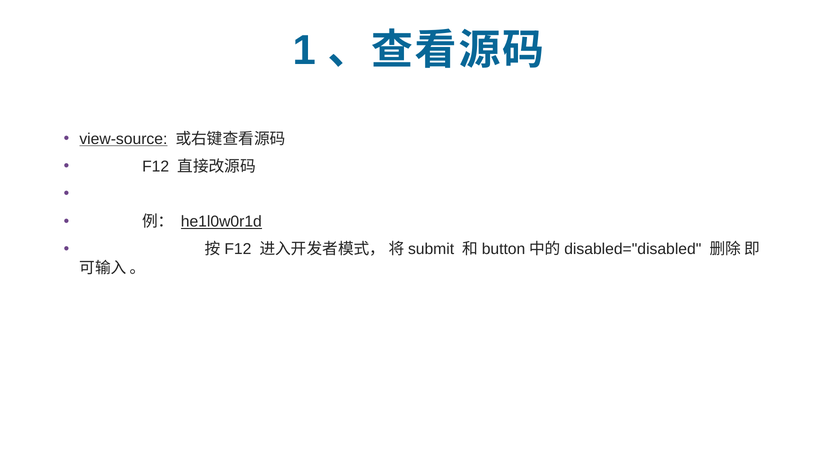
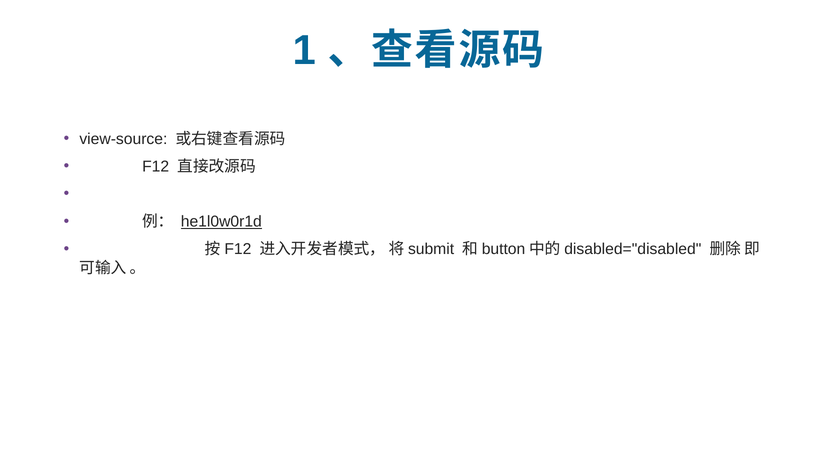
view-source underline: present -> none (123, 139)
